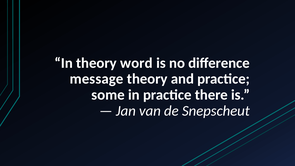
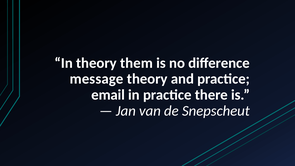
word: word -> them (136, 63)
some: some -> email (108, 95)
